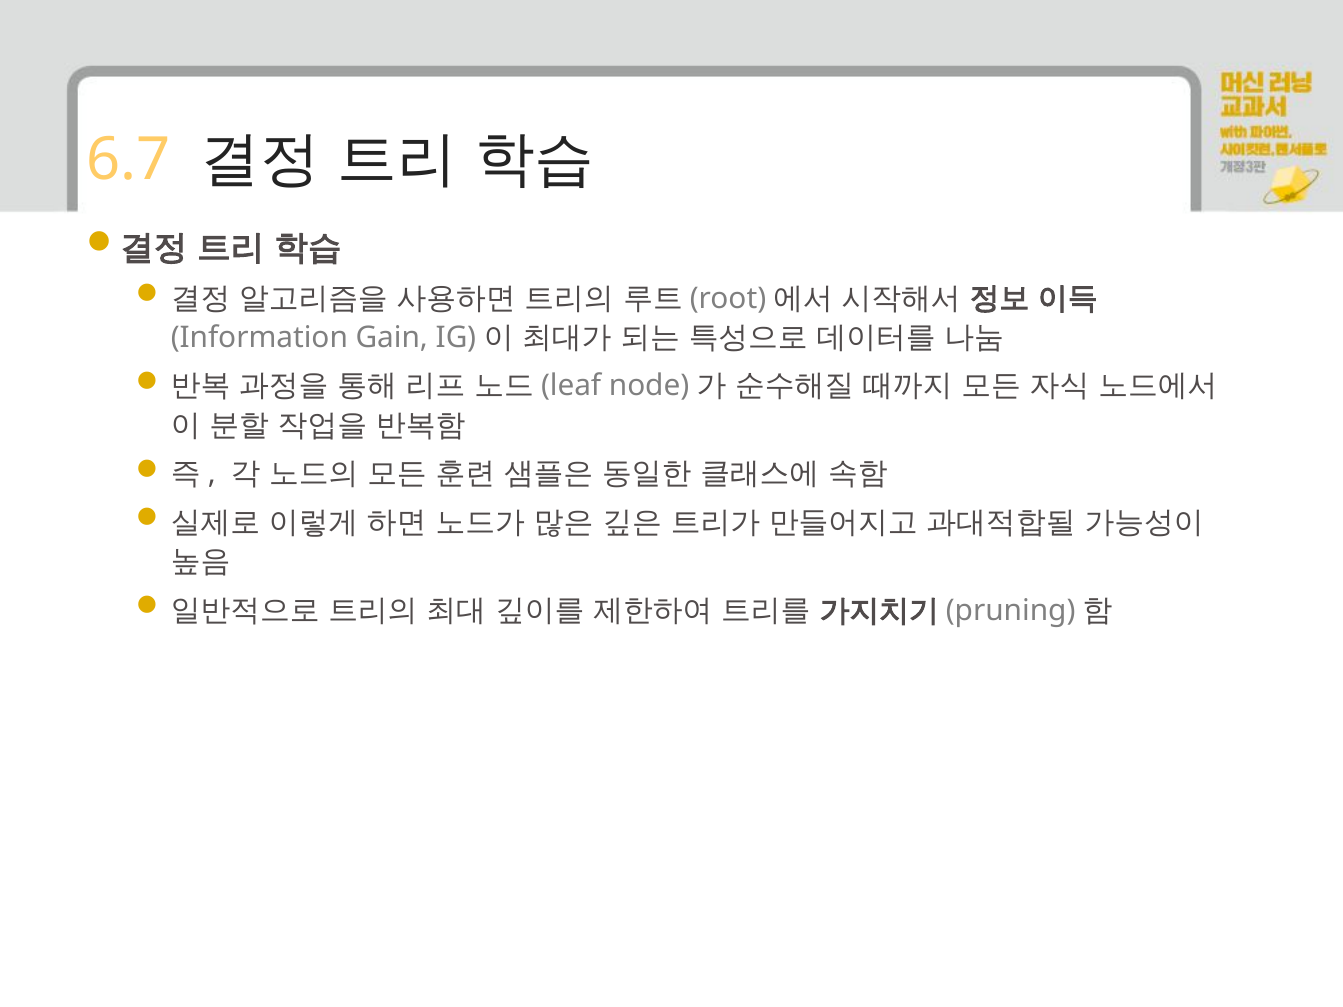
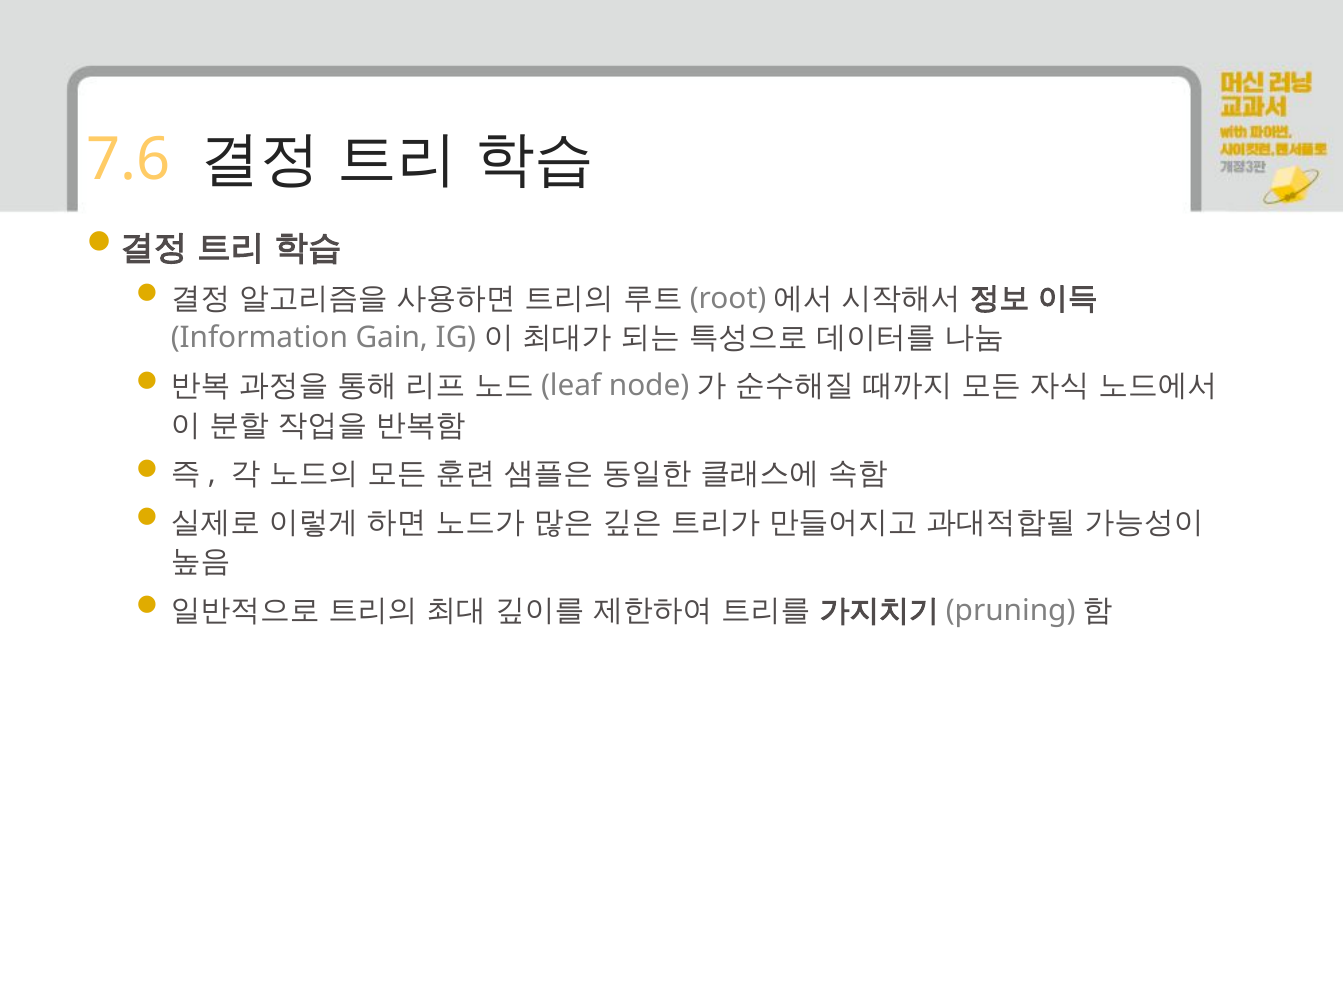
6.7: 6.7 -> 7.6 (129, 160)
